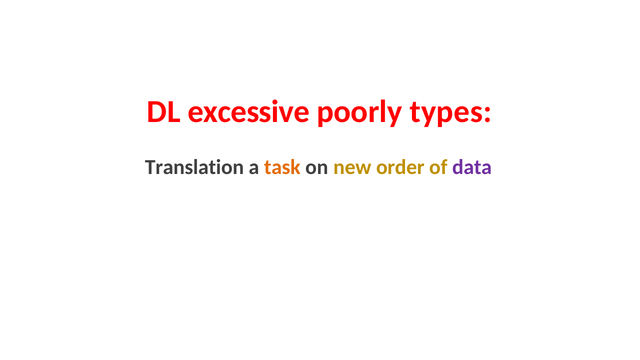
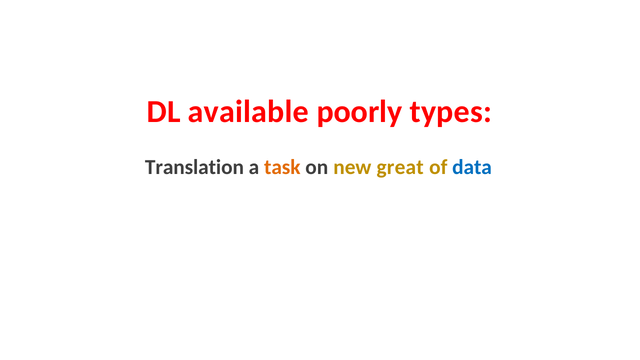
excessive: excessive -> available (248, 112)
order: order -> great (400, 167)
data colour: purple -> blue (472, 167)
